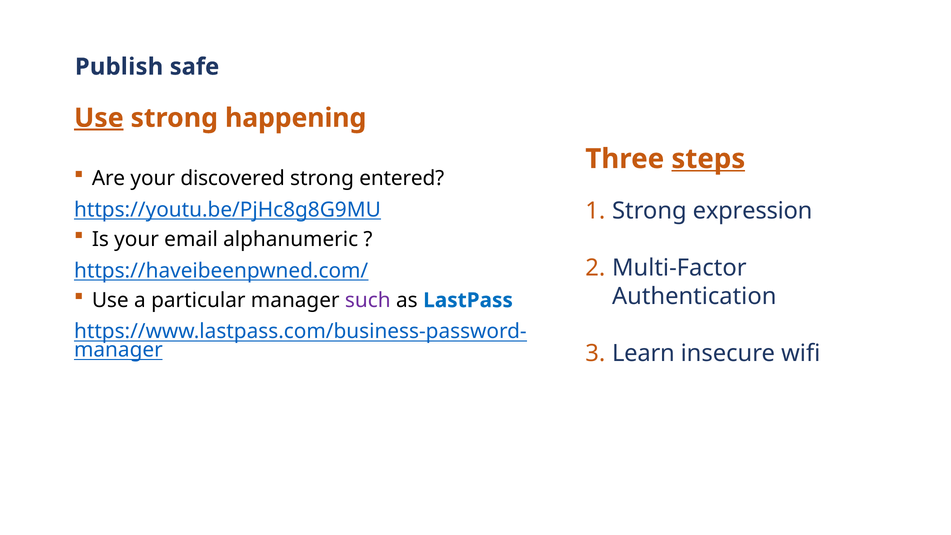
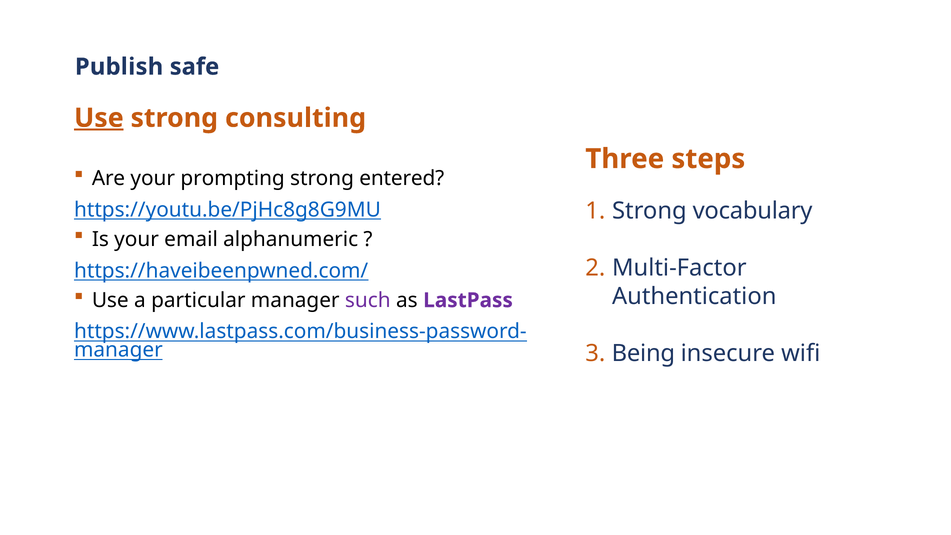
happening: happening -> consulting (296, 118)
steps underline: present -> none (708, 159)
discovered: discovered -> prompting (233, 178)
expression: expression -> vocabulary (753, 211)
LastPass colour: blue -> purple (468, 300)
Learn: Learn -> Being (643, 354)
